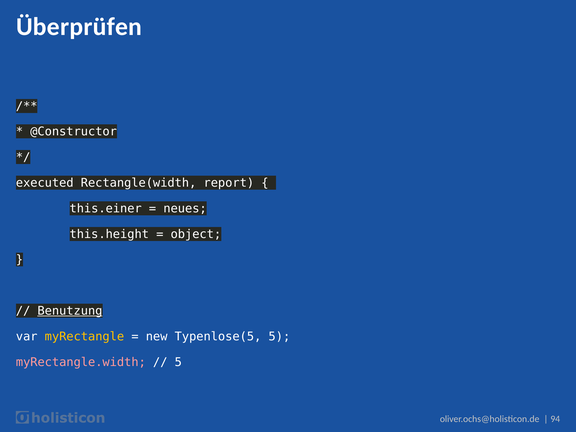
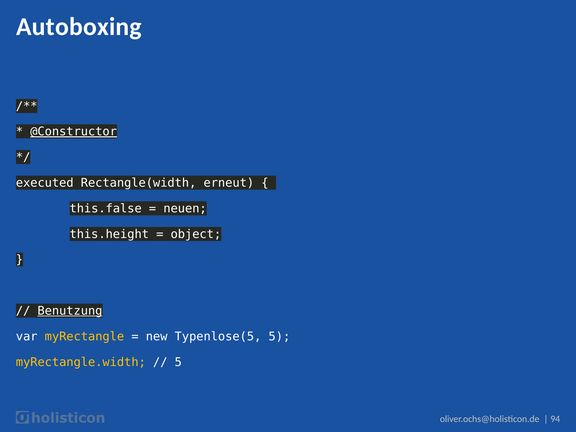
Überprüfen: Überprüfen -> Autoboxing (79, 27)
@Constructor underline: none -> present (74, 132)
report: report -> erneut (229, 183)
this.einer: this.einer -> this.false (106, 208)
neues: neues -> neuen (185, 208)
myRectangle.width colour: pink -> yellow (81, 362)
